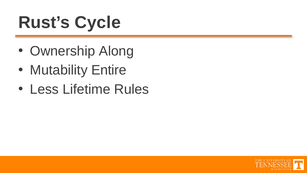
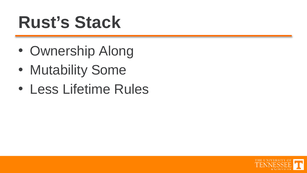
Cycle: Cycle -> Stack (98, 22)
Entire: Entire -> Some (109, 70)
